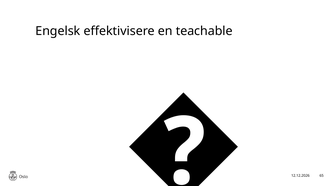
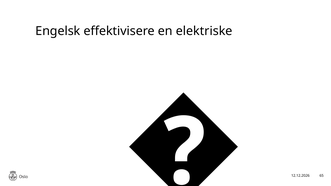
teachable: teachable -> elektriske (204, 31)
